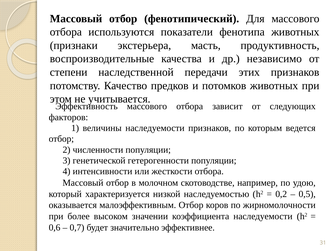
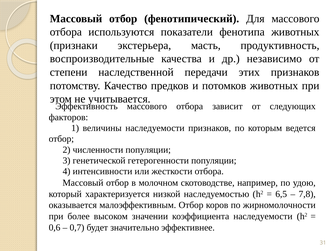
0,2: 0,2 -> 6,5 (281, 194)
0,5: 0,5 -> 7,8 (307, 194)
